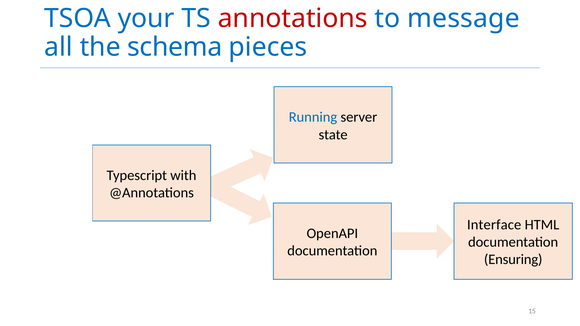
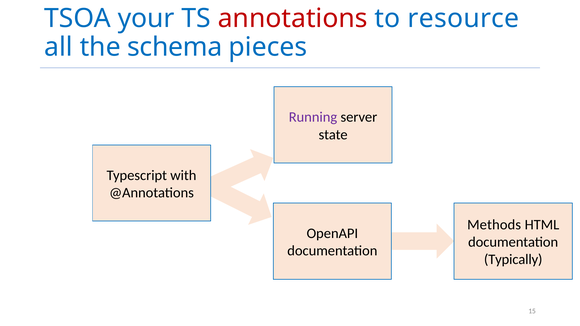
message: message -> resource (463, 19)
Running colour: blue -> purple (313, 117)
Interface: Interface -> Methods (494, 225)
Ensuring: Ensuring -> Typically (513, 260)
